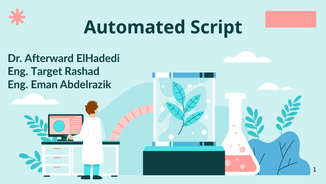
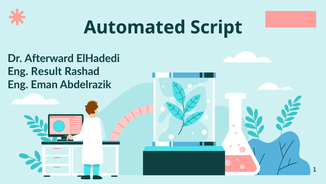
Target: Target -> Result (46, 71)
